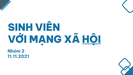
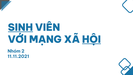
SINH underline: none -> present (20, 27)
